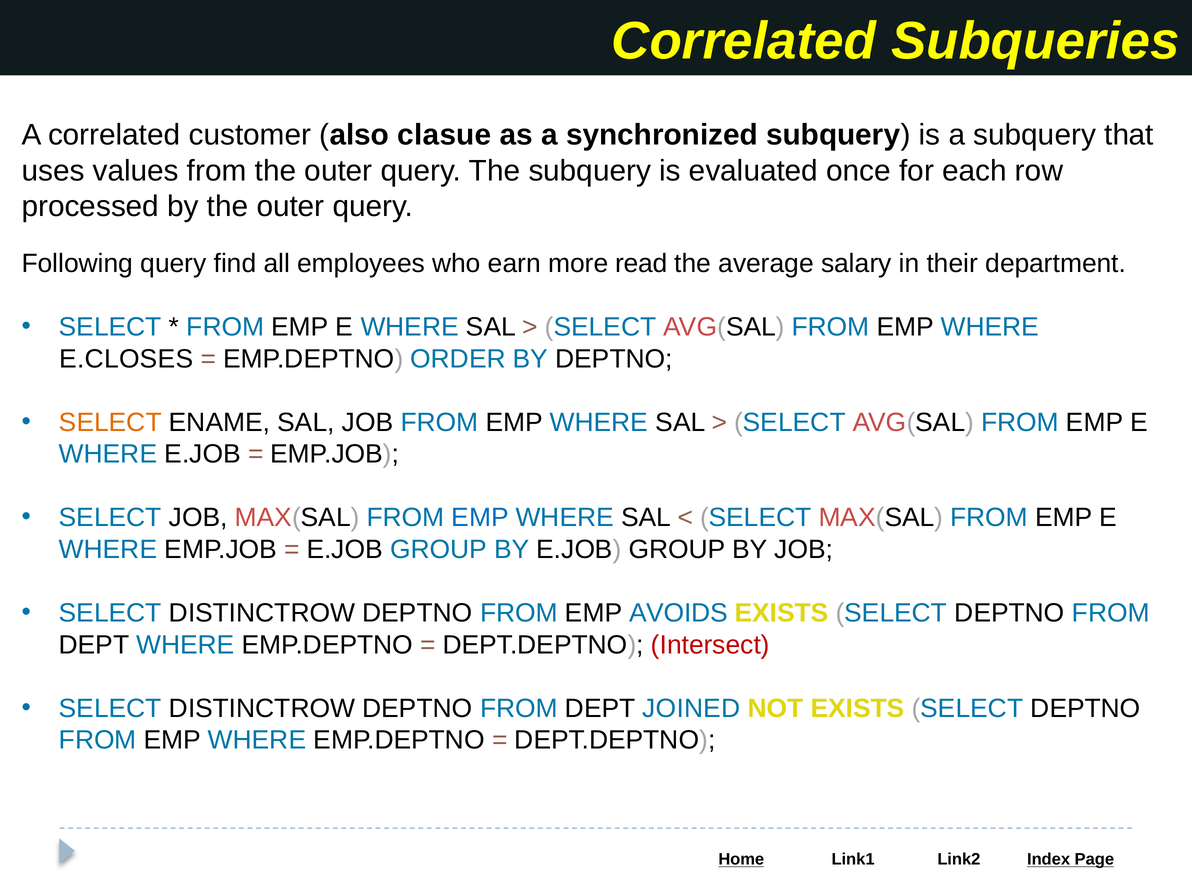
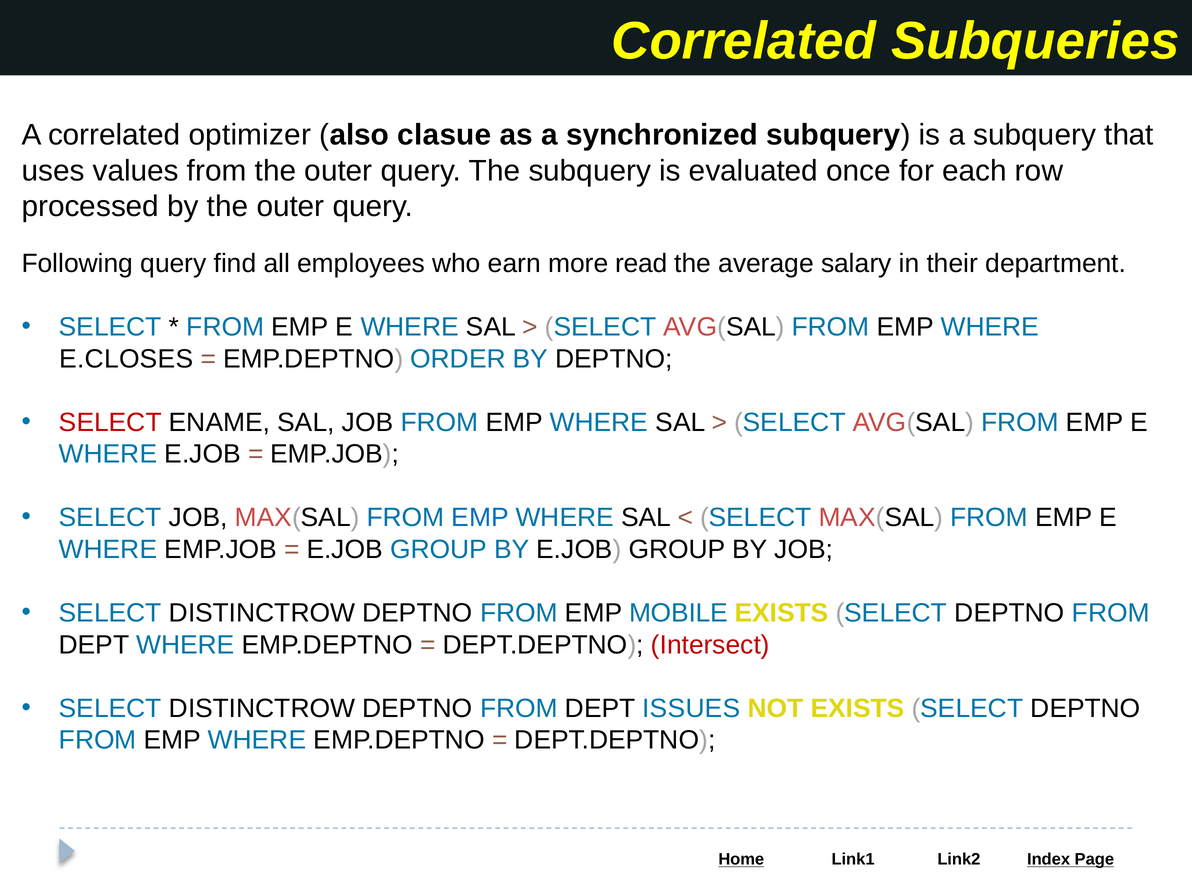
customer: customer -> optimizer (250, 135)
SELECT colour: orange -> red (110, 422)
AVOIDS: AVOIDS -> MOBILE (678, 613)
JOINED: JOINED -> ISSUES (691, 708)
